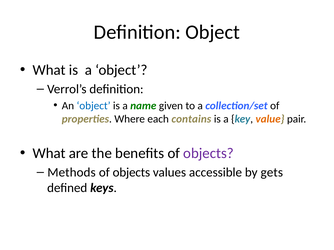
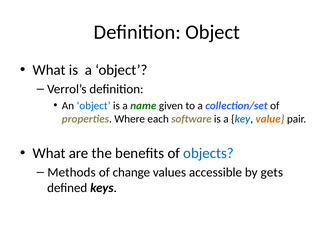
contains: contains -> software (191, 119)
objects colour: purple -> blue (208, 154)
objects: objects -> change (131, 173)
